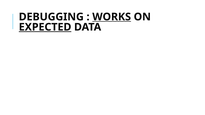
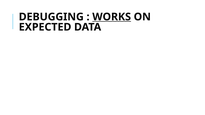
EXPECTED underline: present -> none (45, 27)
